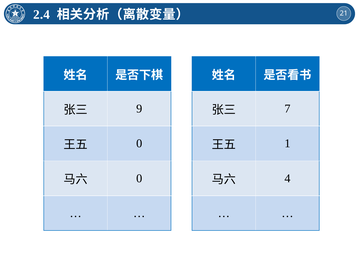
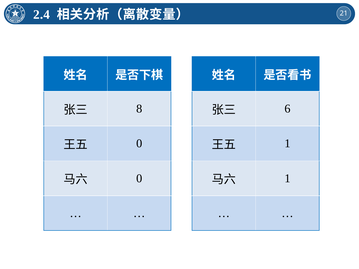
9: 9 -> 8 (139, 109)
7: 7 -> 6 (287, 109)
4: 4 -> 1 (287, 179)
